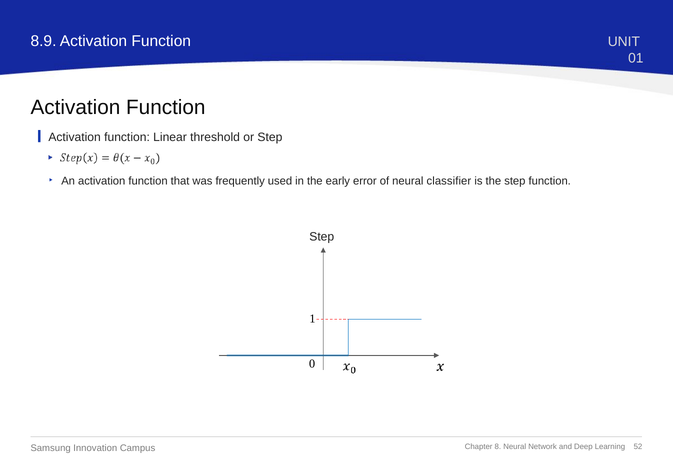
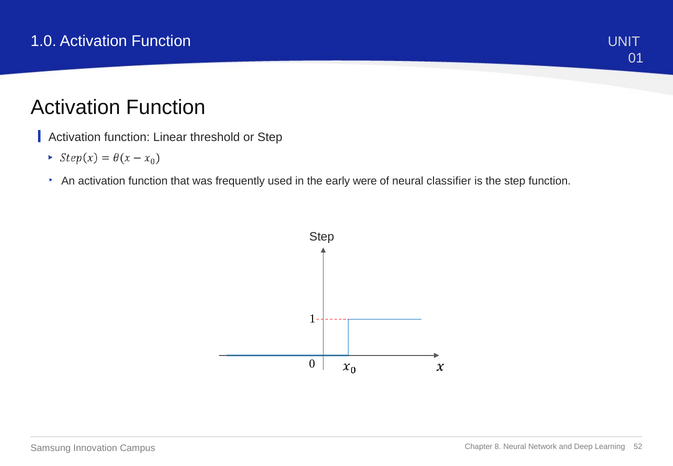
8.9: 8.9 -> 1.0 (44, 41)
error: error -> were (365, 181)
